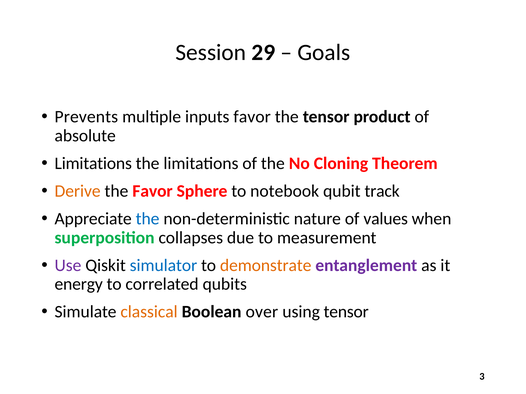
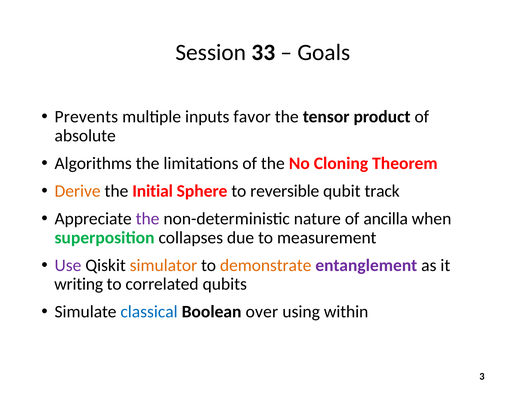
29: 29 -> 33 (263, 53)
Limitations: Limitations -> Algorithms (93, 164)
the Favor: Favor -> Initial (153, 191)
notebook: notebook -> reversible (285, 191)
the colour: blue -> purple (148, 219)
values: values -> ancilla (386, 219)
simulator colour: blue -> orange (163, 266)
energy: energy -> writing (79, 285)
classical colour: orange -> blue (149, 312)
using tensor: tensor -> within (346, 312)
